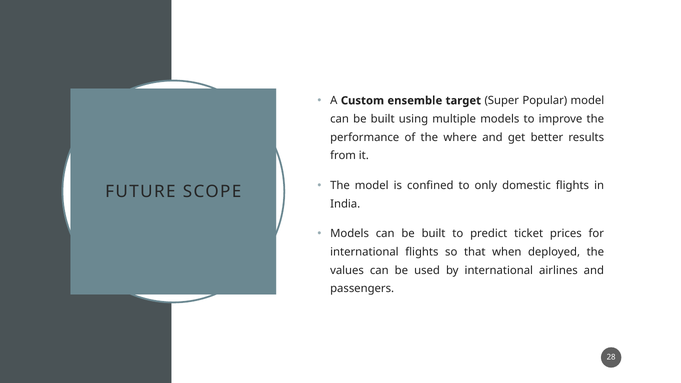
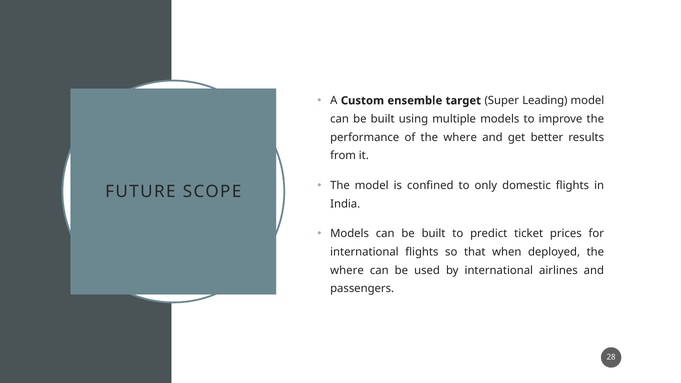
Popular: Popular -> Leading (545, 101)
values: values -> where (347, 270)
